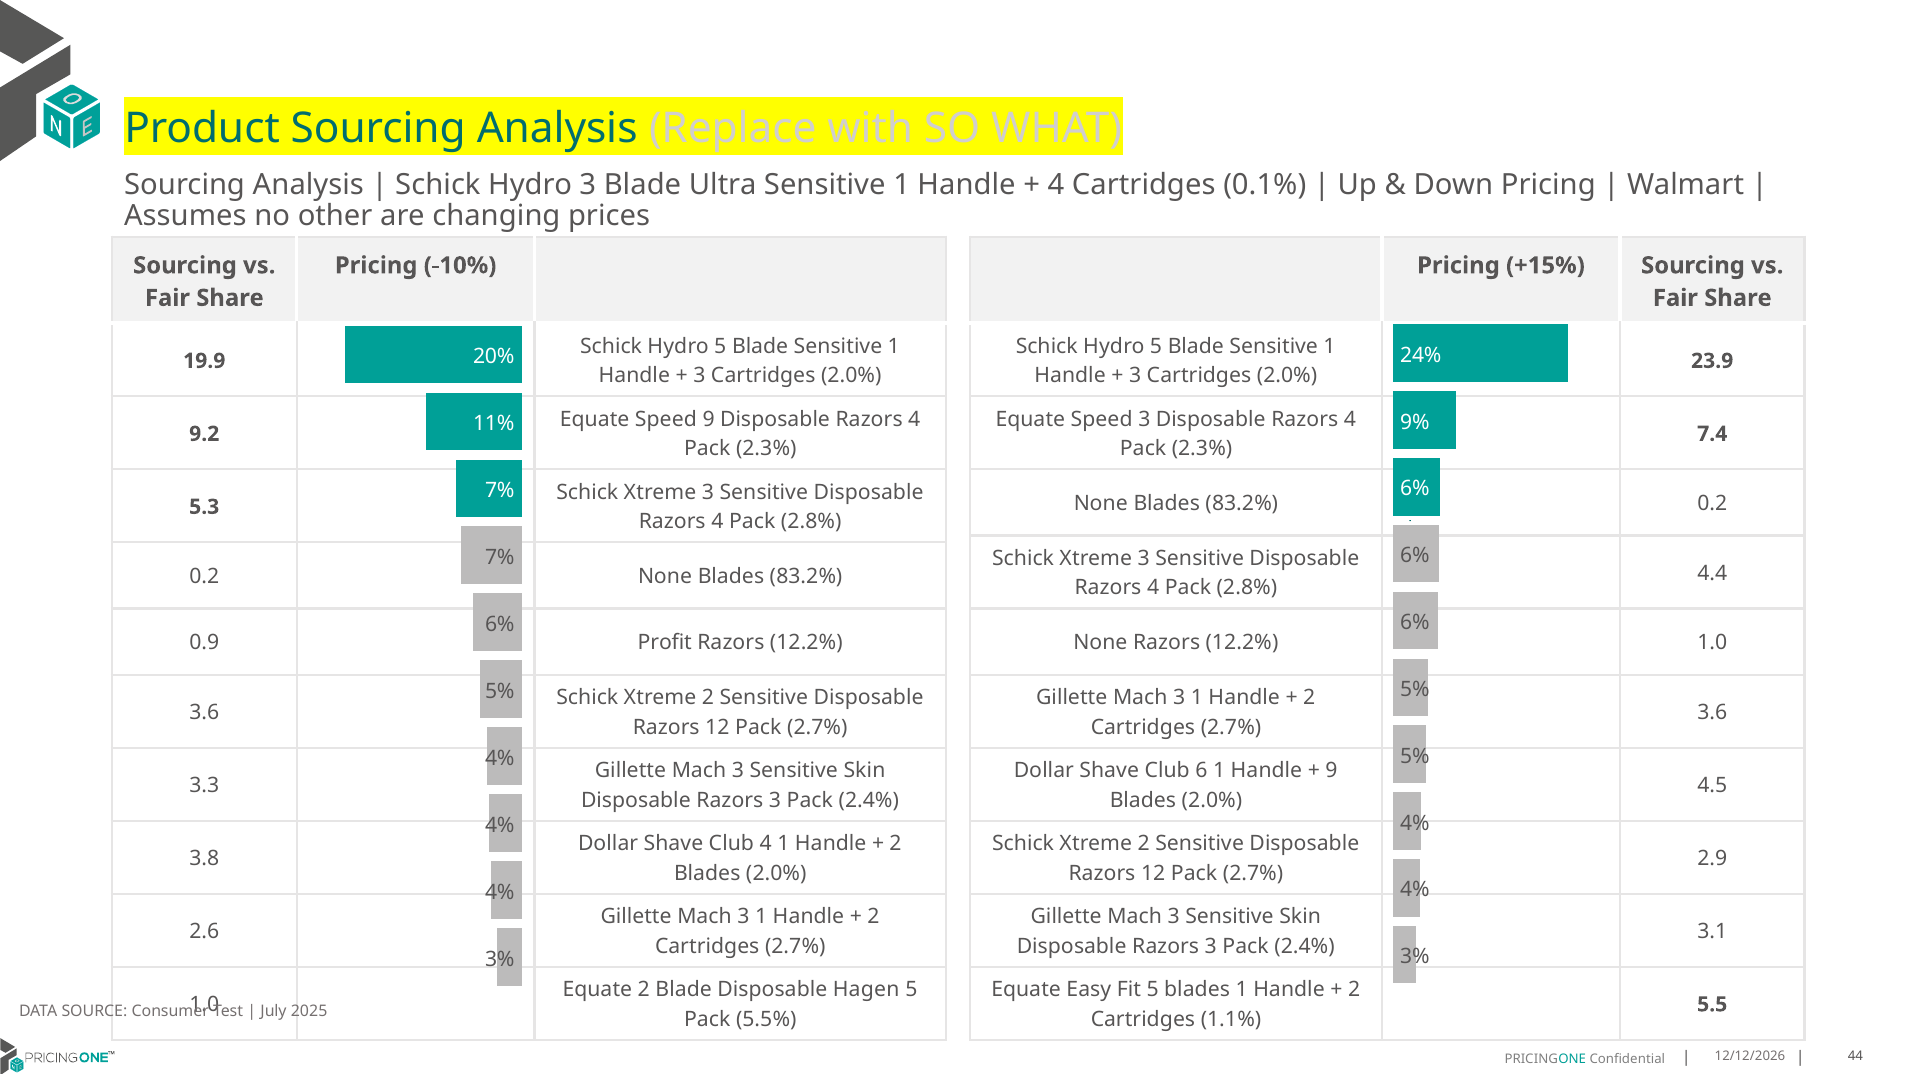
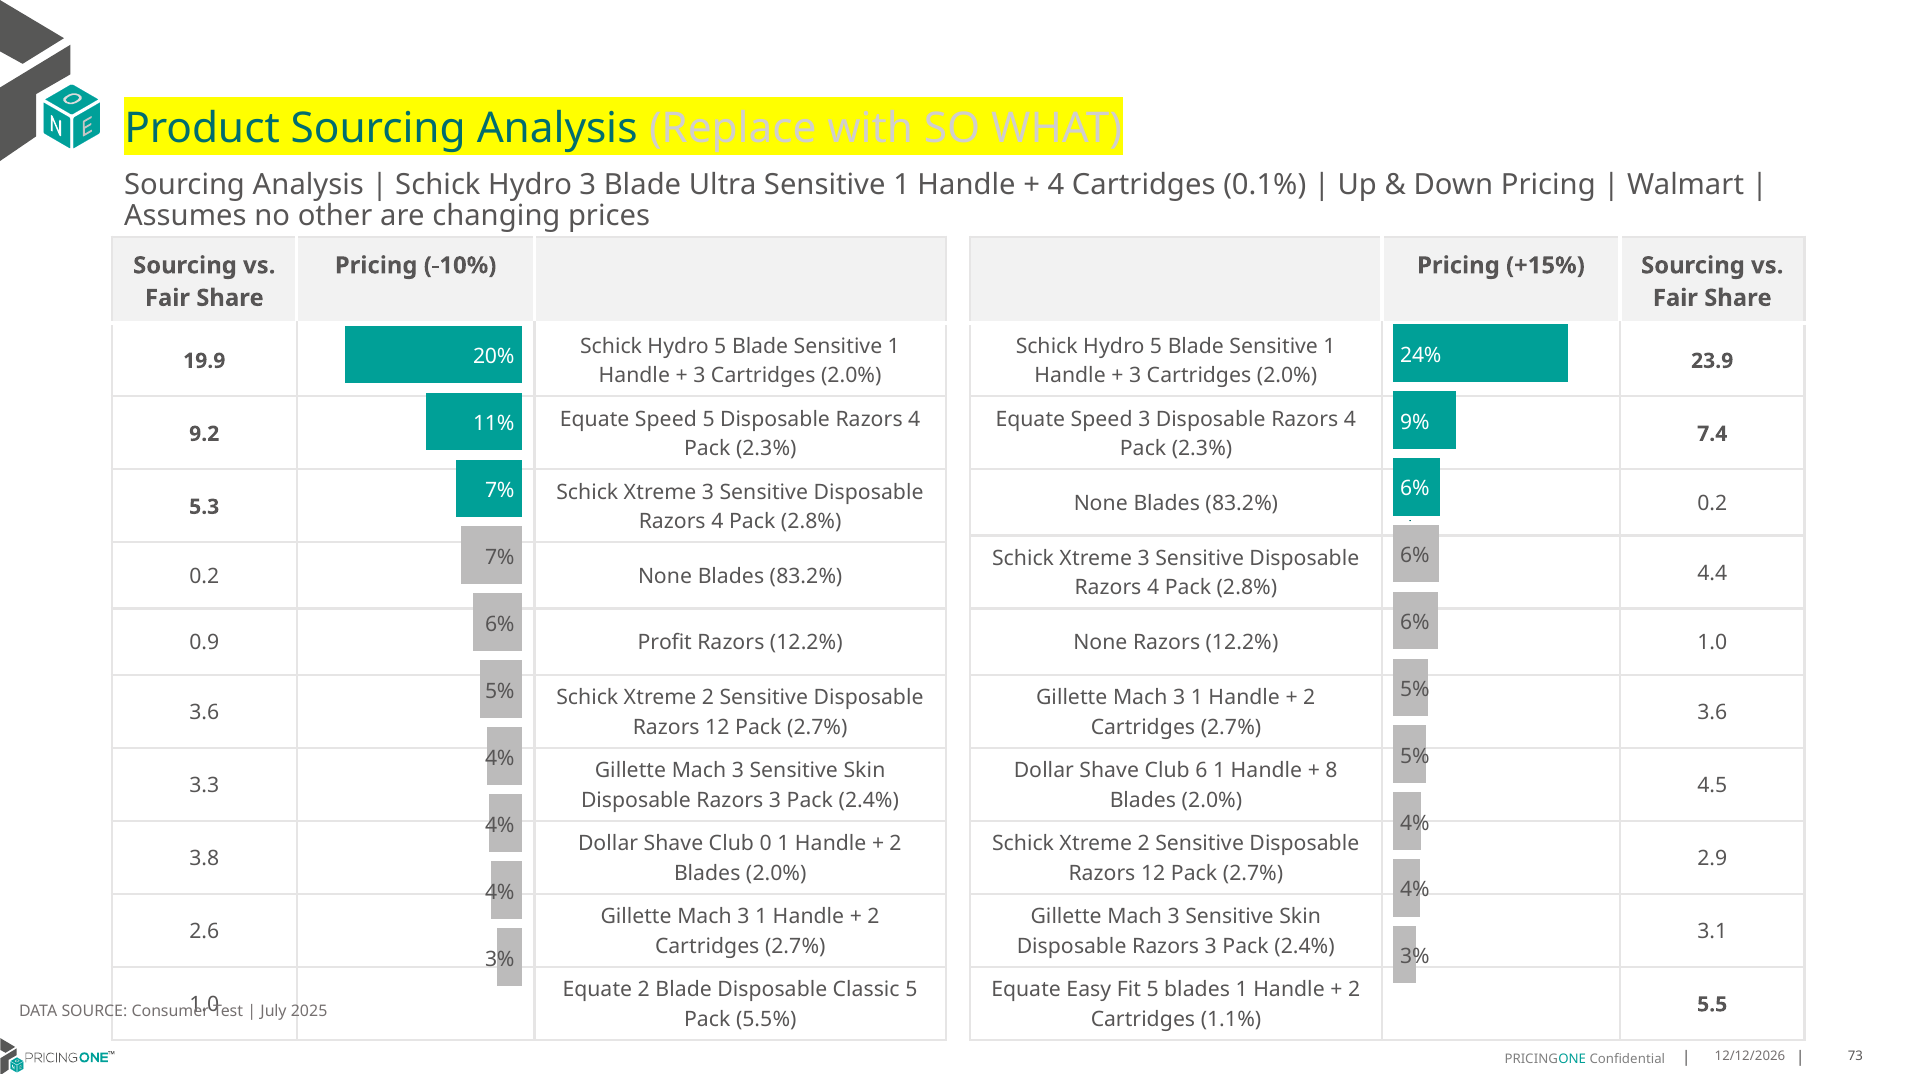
Speed 9: 9 -> 5 (709, 419)
9: 9 -> 8 (1331, 771)
Club 4: 4 -> 0 (766, 844)
Hagen: Hagen -> Classic (866, 990)
44: 44 -> 73 (1855, 1056)
